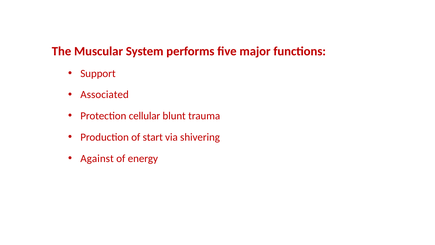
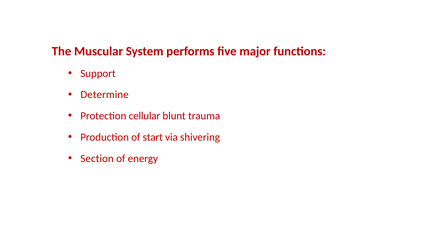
Associated: Associated -> Determine (105, 95)
Against: Against -> Section (97, 158)
